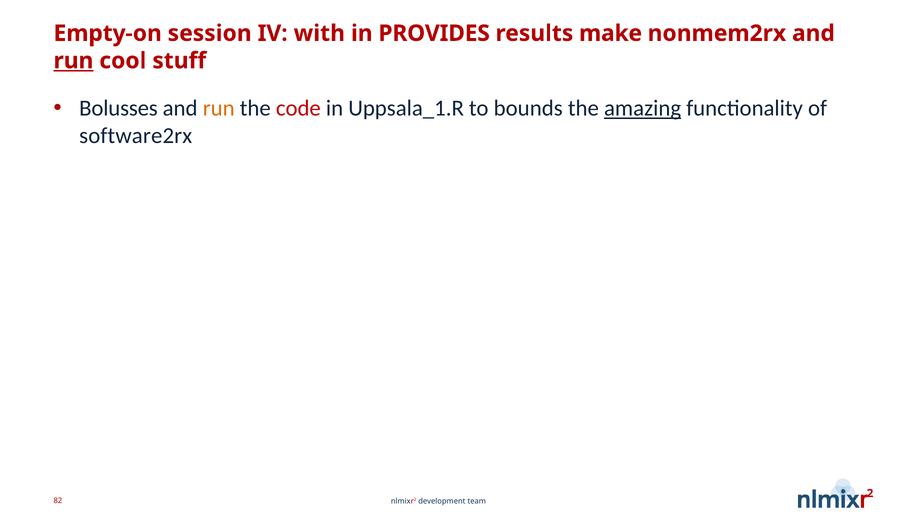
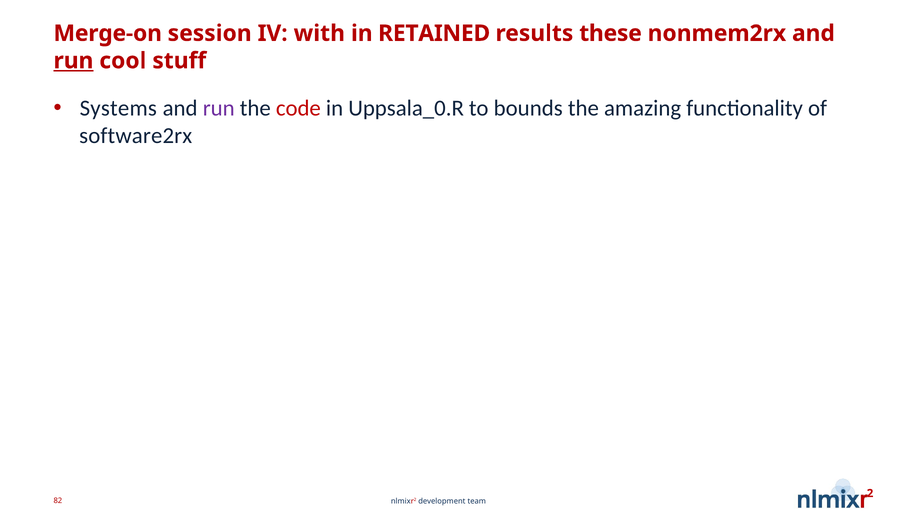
Empty-on: Empty-on -> Merge-on (108, 33)
PROVIDES: PROVIDES -> RETAINED (434, 33)
make: make -> these (611, 33)
Bolusses: Bolusses -> Systems (118, 108)
run colour: orange -> purple (219, 108)
Uppsala_1.R: Uppsala_1.R -> Uppsala_0.R (406, 108)
amazing underline: present -> none (643, 108)
